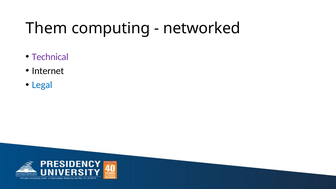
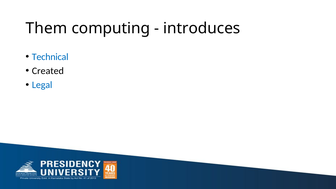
networked: networked -> introduces (202, 28)
Technical colour: purple -> blue (50, 57)
Internet: Internet -> Created (48, 71)
